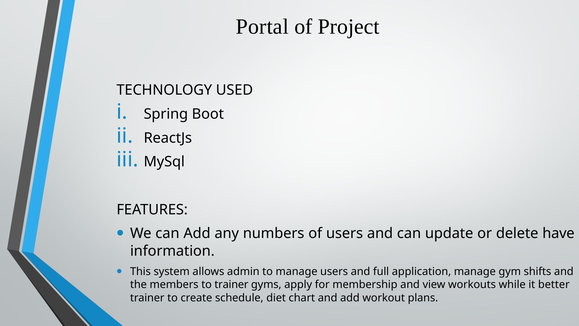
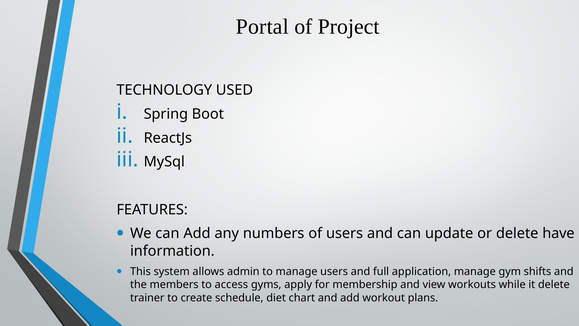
to trainer: trainer -> access (231, 284)
it better: better -> delete (554, 284)
